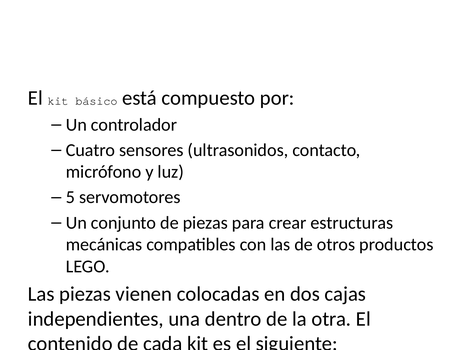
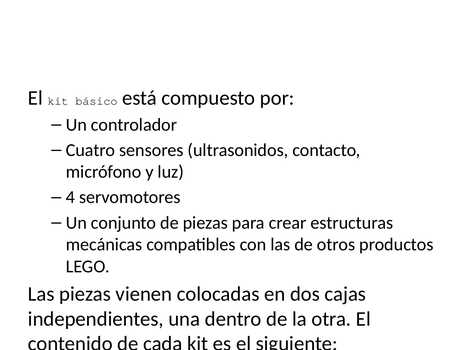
5: 5 -> 4 (70, 197)
